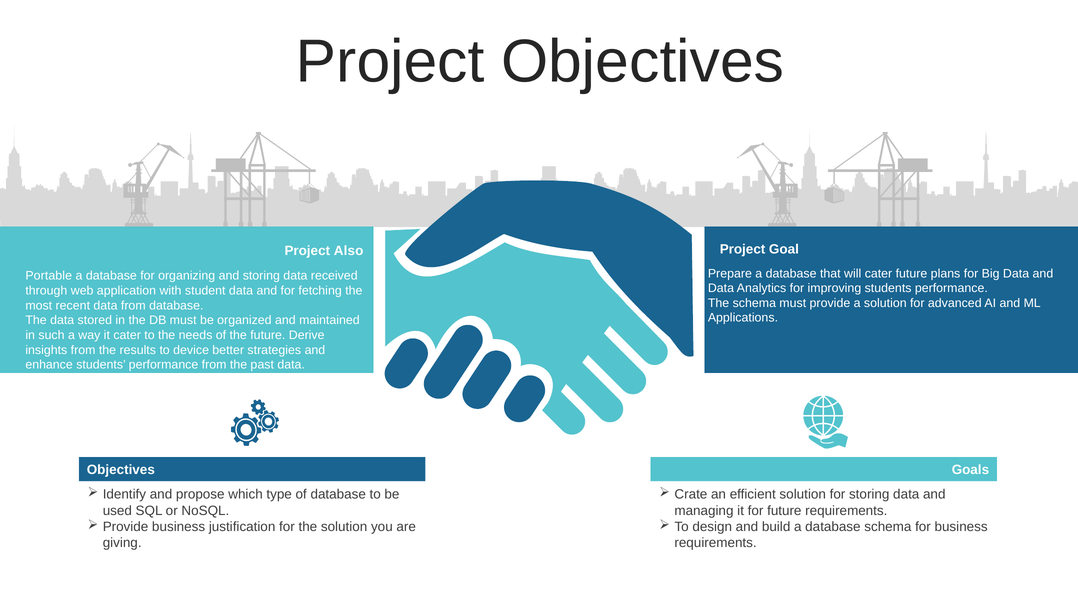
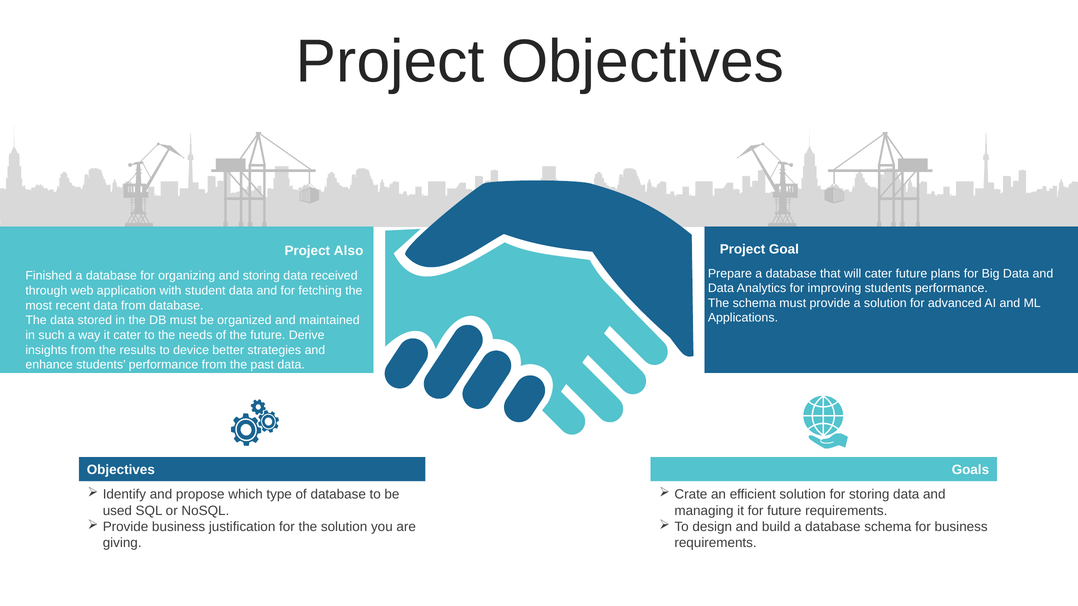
Portable: Portable -> Finished (49, 276)
